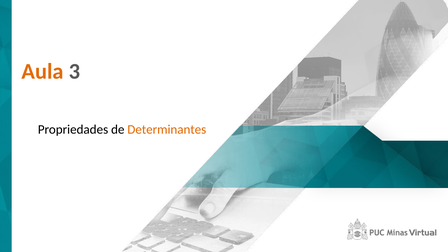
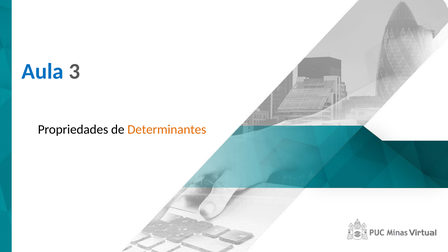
Aula colour: orange -> blue (43, 71)
